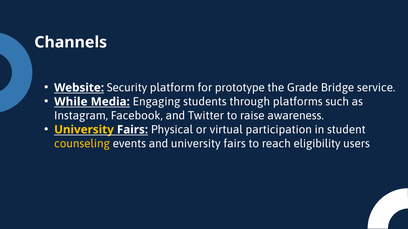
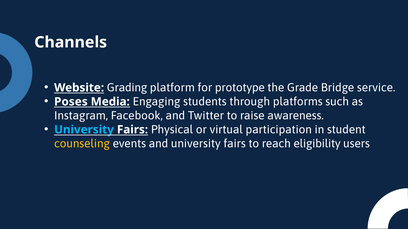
Security: Security -> Grading (127, 88)
While: While -> Poses (71, 102)
University colour: yellow -> light blue (84, 130)
